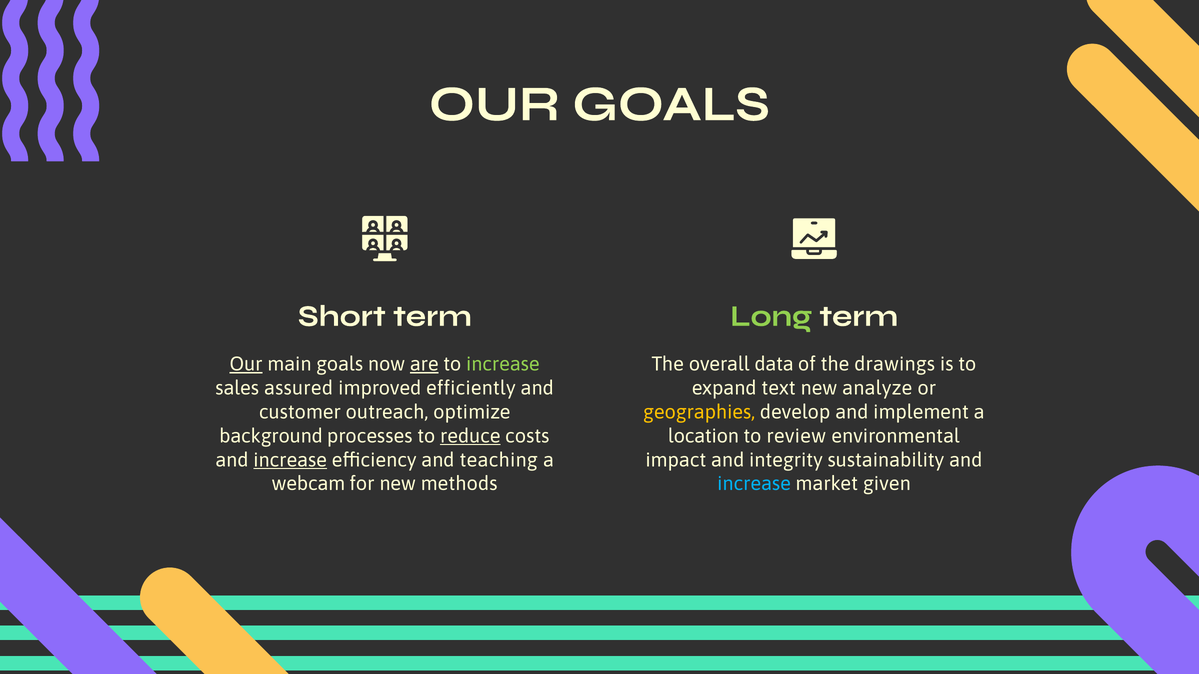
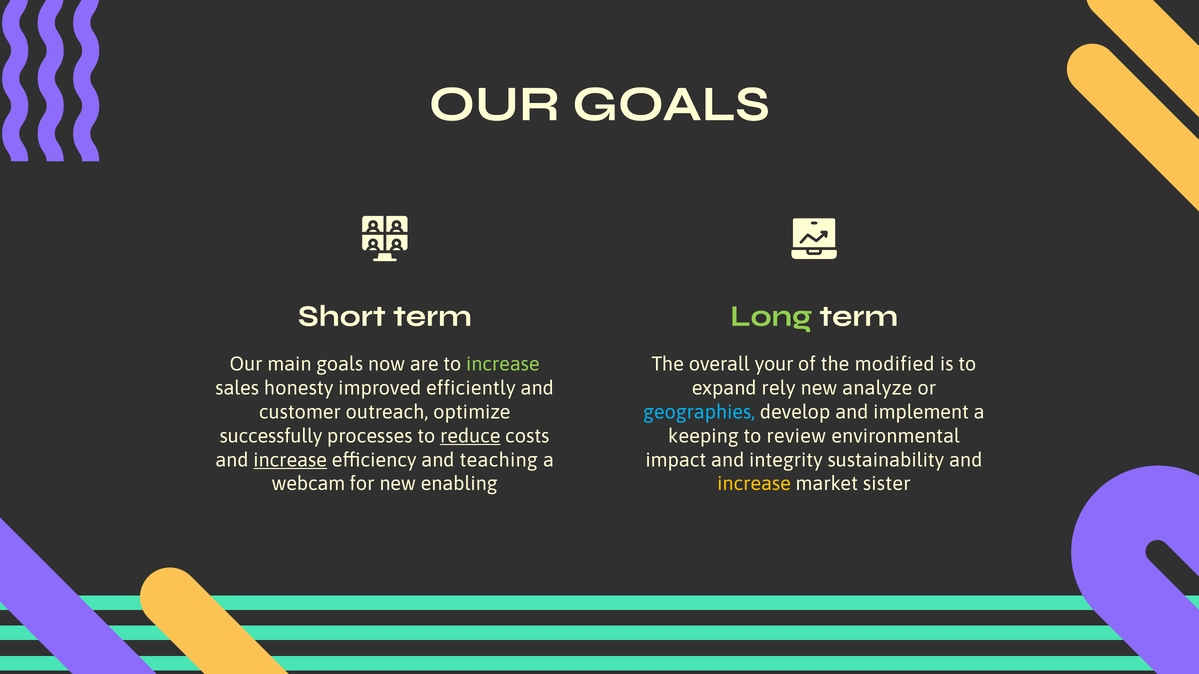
Our underline: present -> none (246, 364)
are underline: present -> none (424, 364)
data: data -> your (774, 364)
drawings: drawings -> modified (895, 364)
assured: assured -> honesty (299, 388)
text: text -> rely (778, 388)
geographies colour: yellow -> light blue (699, 412)
background: background -> successfully (271, 436)
location: location -> keeping (703, 436)
methods: methods -> enabling (459, 484)
increase colour: light blue -> yellow (754, 484)
given: given -> sister (887, 484)
